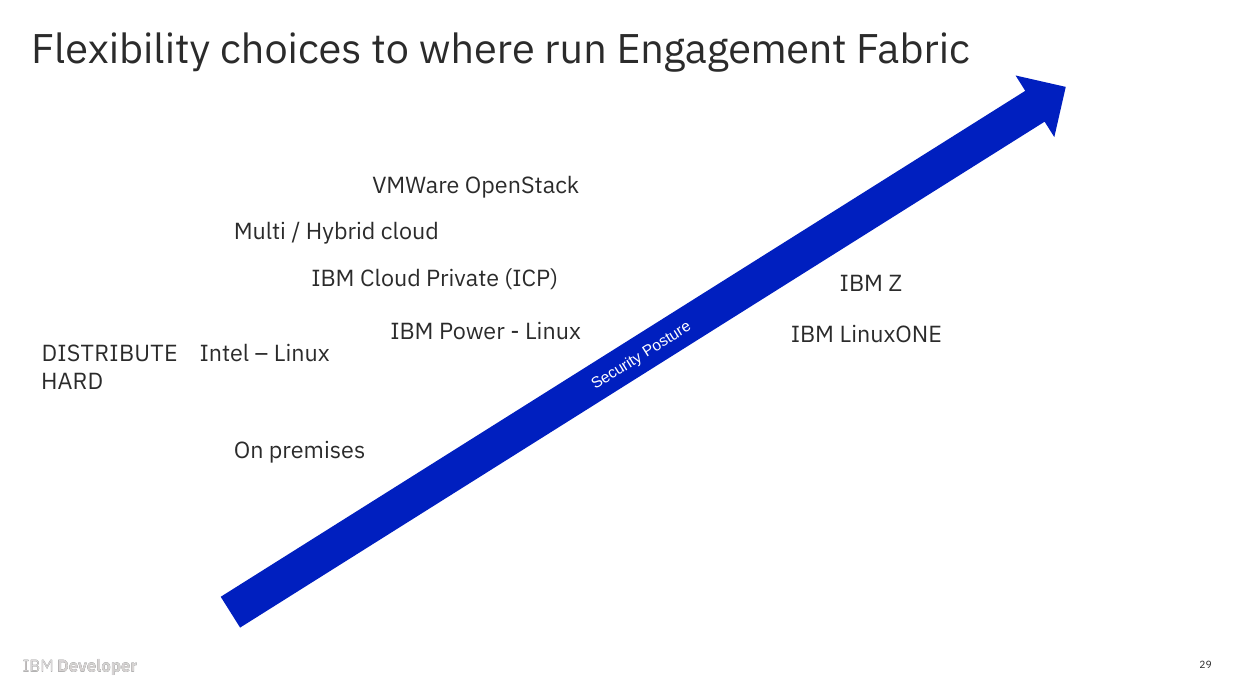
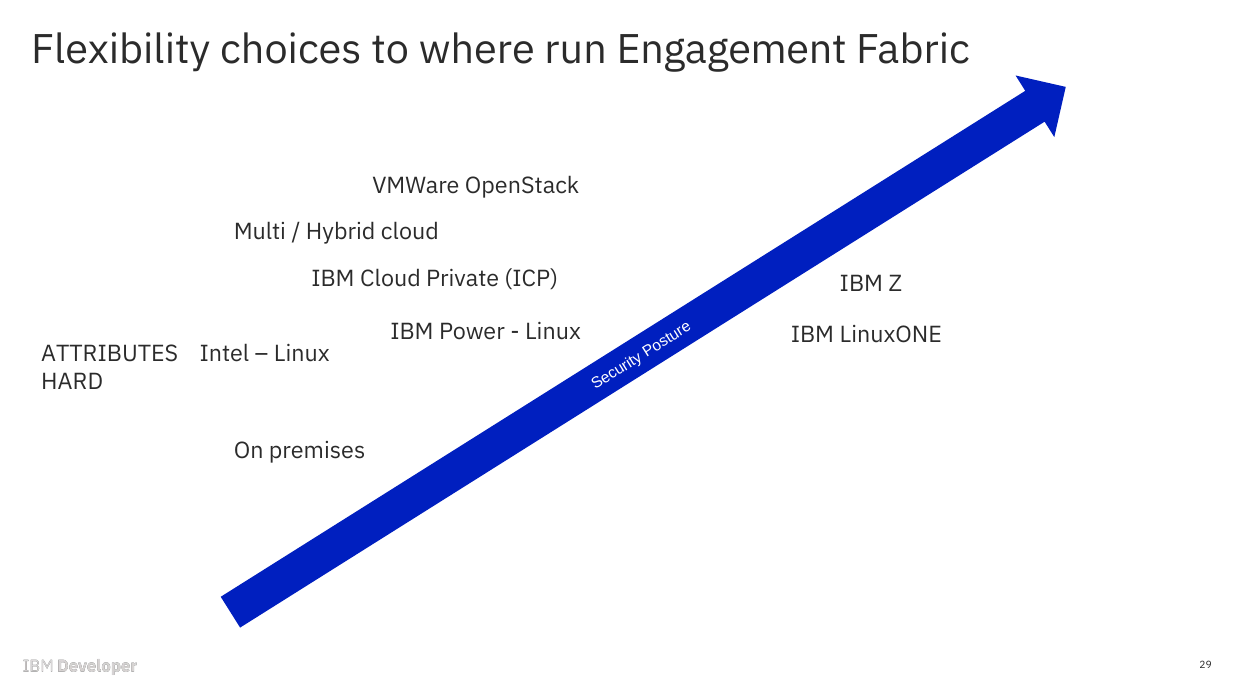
DISTRIBUTE: DISTRIBUTE -> ATTRIBUTES (110, 354)
